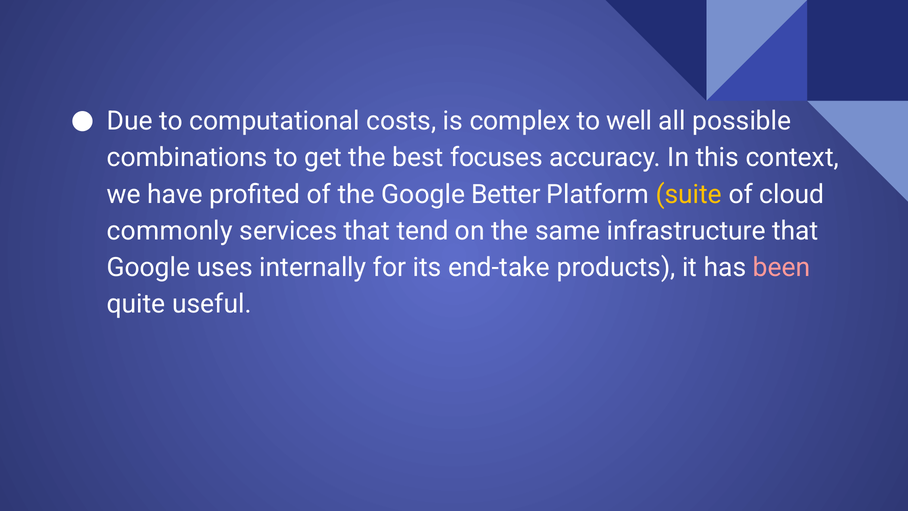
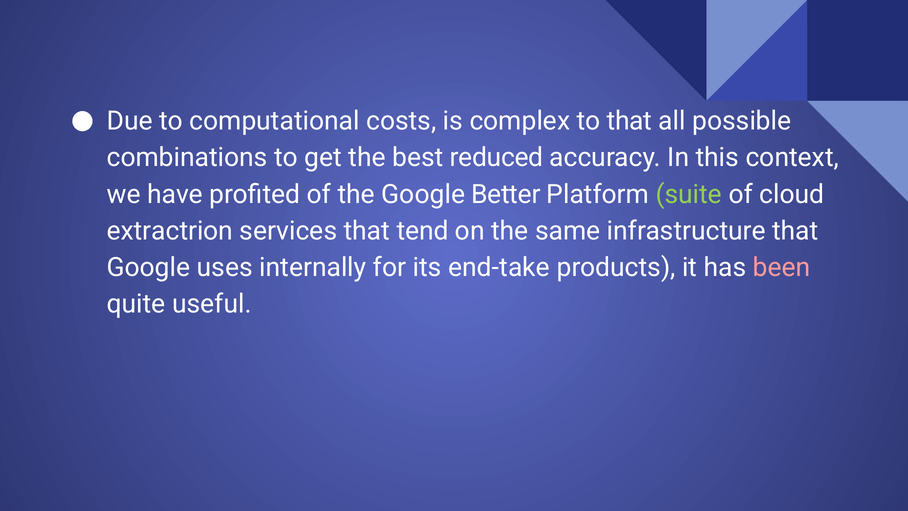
to well: well -> that (629, 121)
focuses: focuses -> reduced (497, 158)
suite colour: yellow -> light green (689, 194)
commonly: commonly -> extractrion (170, 231)
